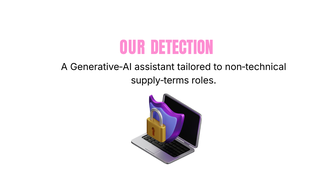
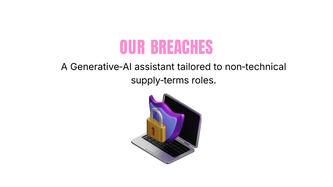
DETECTION: DETECTION -> BREACHES (182, 49)
